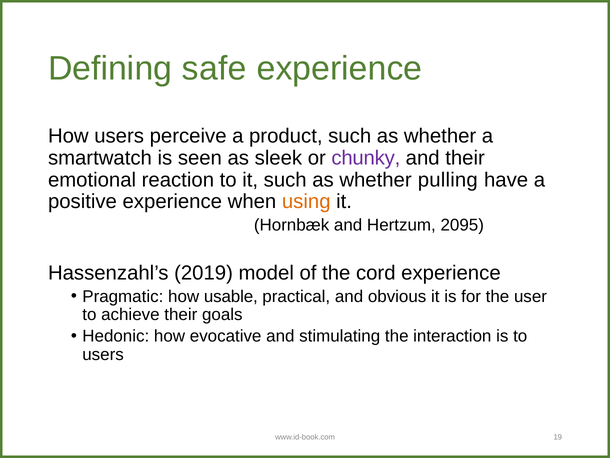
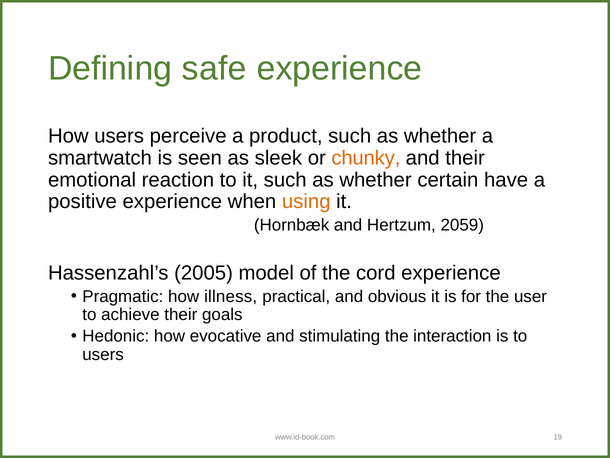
chunky colour: purple -> orange (366, 158)
pulling: pulling -> certain (448, 180)
2095: 2095 -> 2059 (462, 225)
2019: 2019 -> 2005 (204, 273)
usable: usable -> illness (231, 296)
